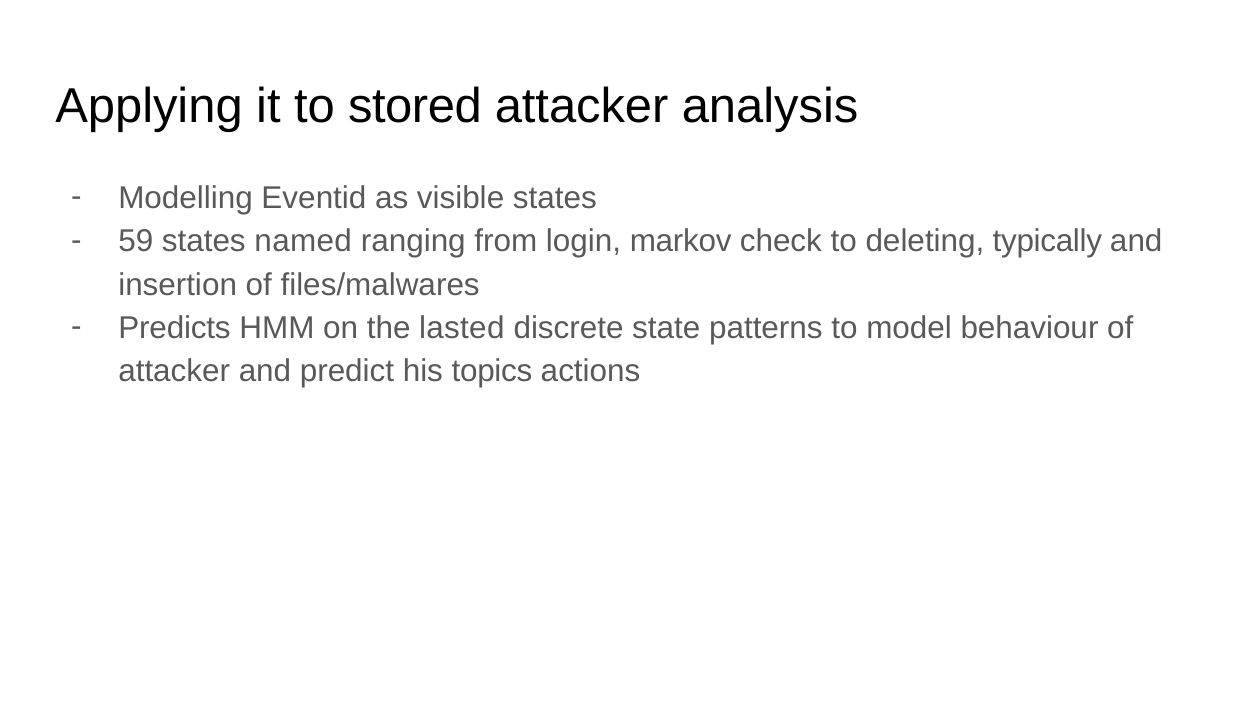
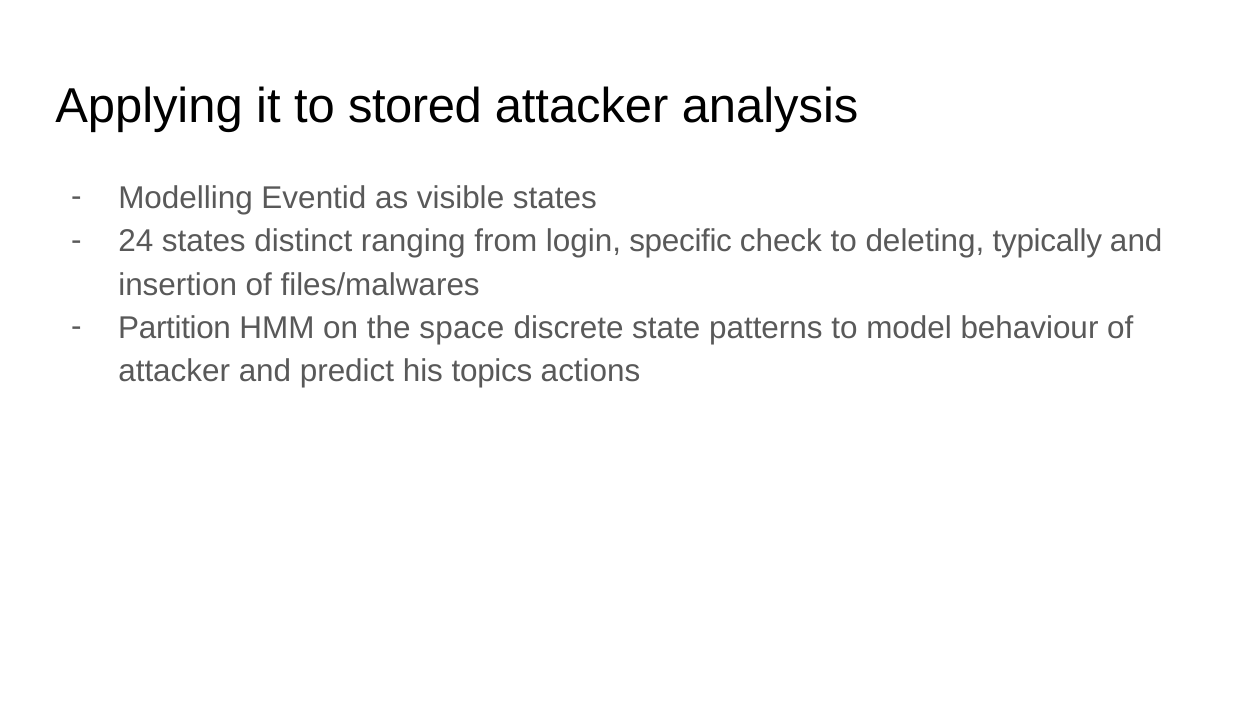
59: 59 -> 24 (136, 241)
named: named -> distinct (303, 241)
markov: markov -> specific (681, 241)
Predicts: Predicts -> Partition (175, 328)
lasted: lasted -> space (462, 328)
